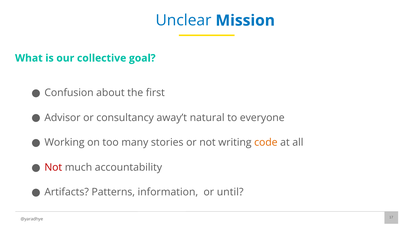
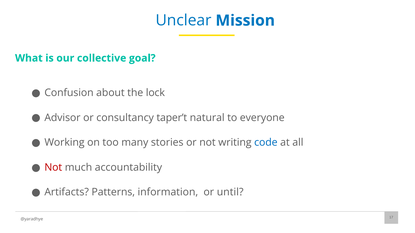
first: first -> lock (155, 93)
away’t: away’t -> taper’t (172, 118)
code colour: orange -> blue (266, 143)
